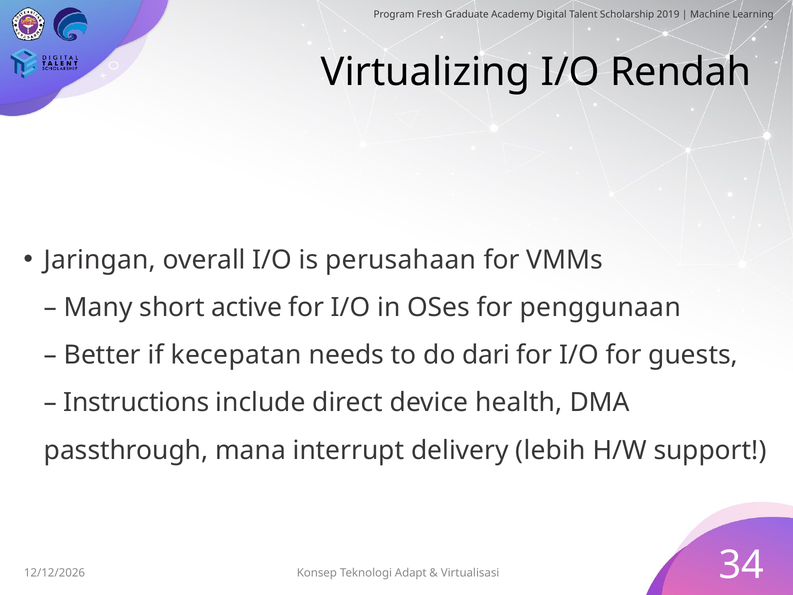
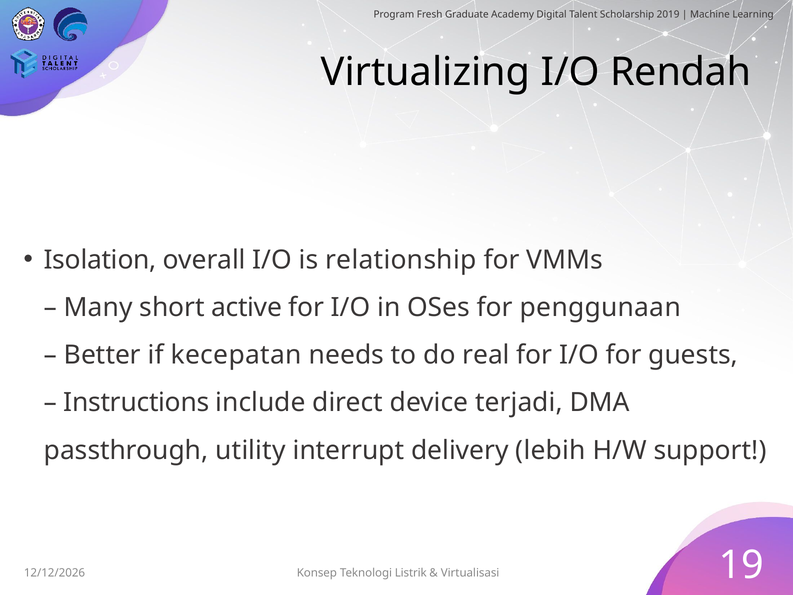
Jaringan: Jaringan -> Isolation (100, 260)
perusahaan: perusahaan -> relationship (401, 260)
dari: dari -> real (486, 355)
health: health -> terjadi (519, 403)
mana: mana -> utility (250, 450)
Adapt: Adapt -> Listrik (411, 573)
34: 34 -> 19 (741, 565)
